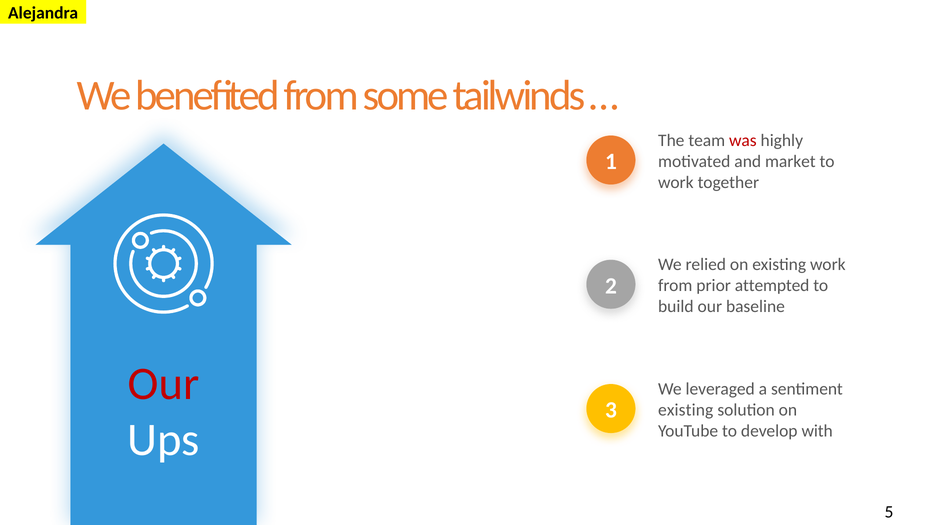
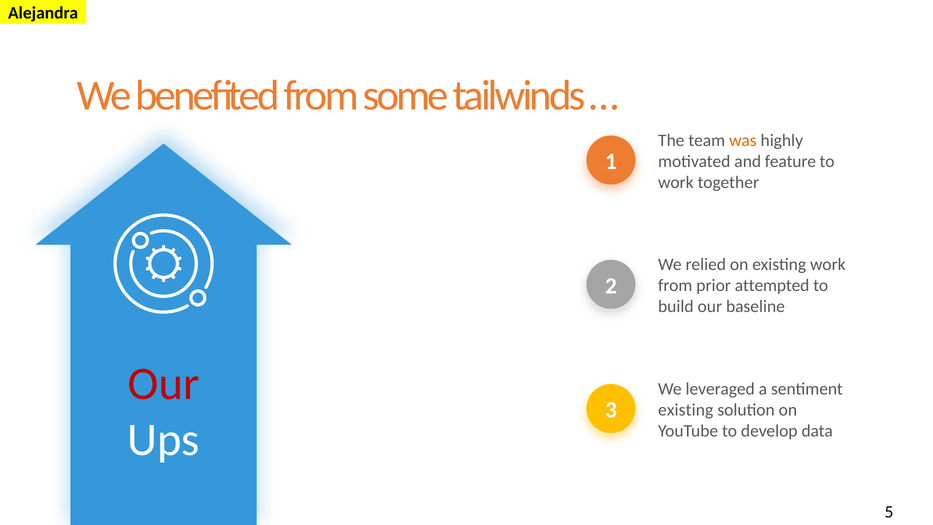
was colour: red -> orange (743, 140)
market: market -> feature (790, 161)
with: with -> data (817, 431)
